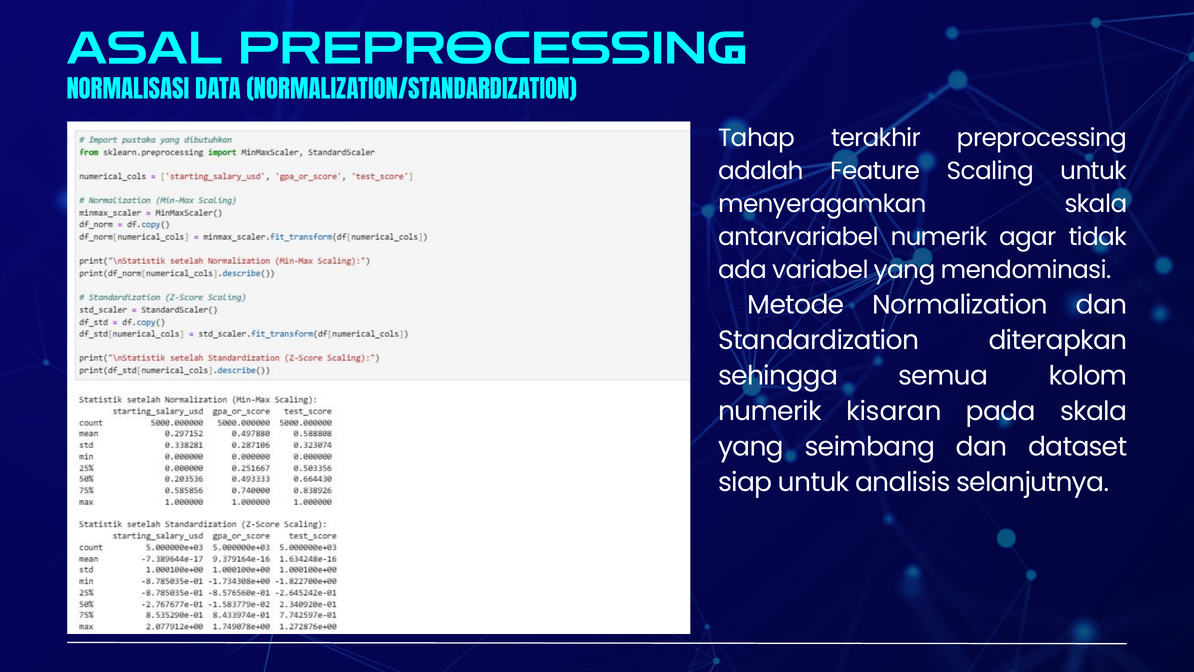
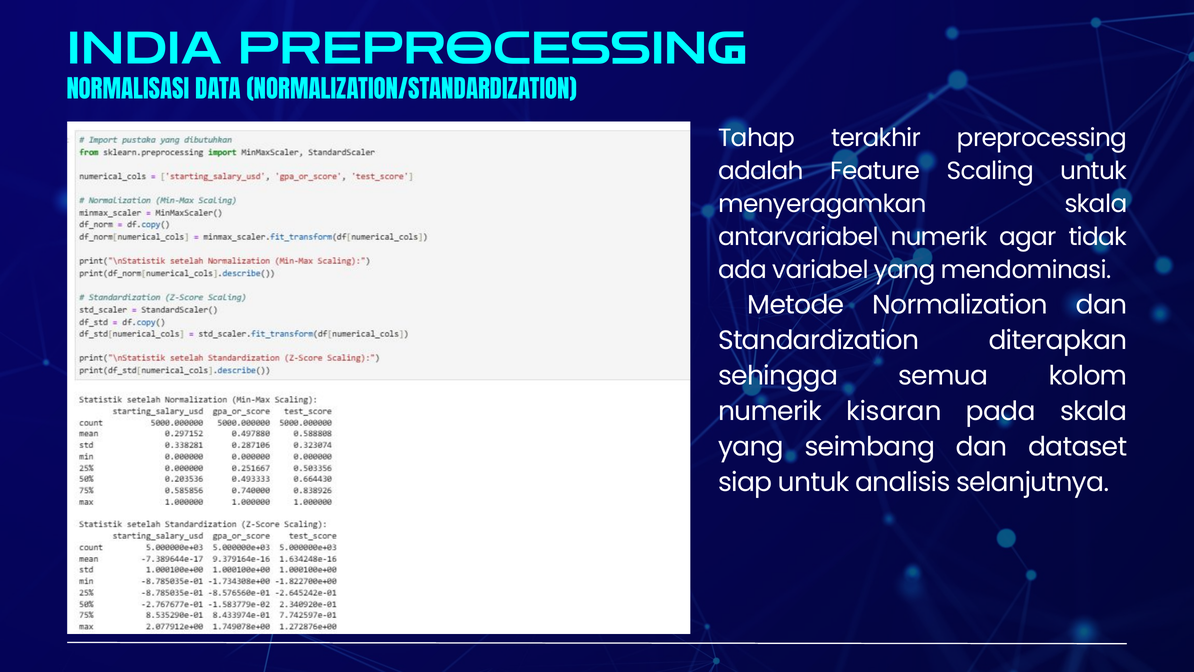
ASAL: ASAL -> INDIA (145, 49)
